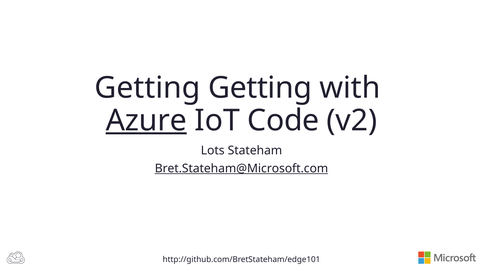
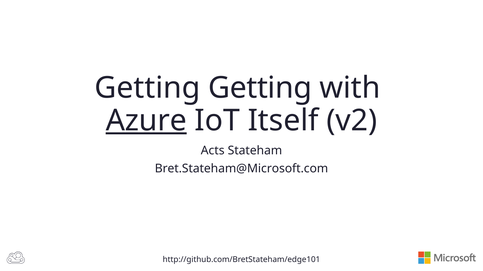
Code: Code -> Itself (283, 121)
Lots: Lots -> Acts (213, 151)
Bret.Stateham@Microsoft.com underline: present -> none (241, 169)
